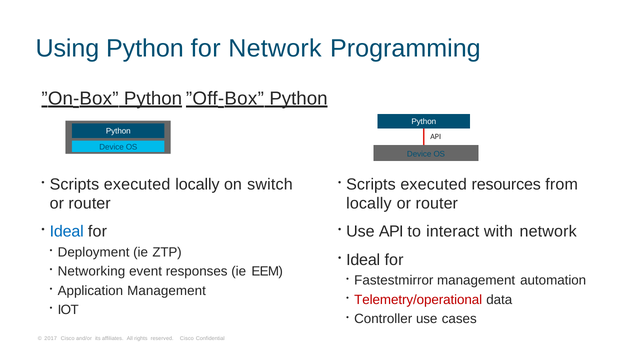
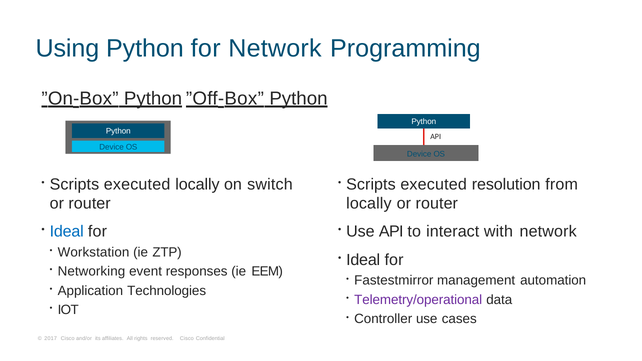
resources: resources -> resolution (506, 185)
Deployment: Deployment -> Workstation (94, 252)
Application Management: Management -> Technologies (167, 291)
Telemetry/operational colour: red -> purple (418, 300)
